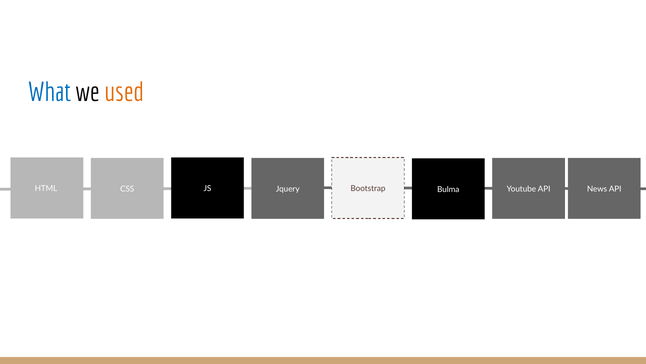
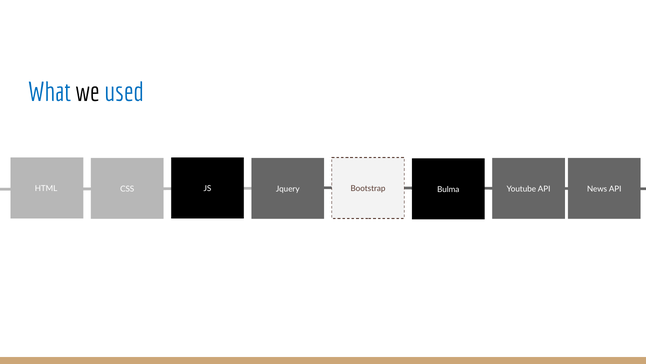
used colour: orange -> blue (124, 92)
